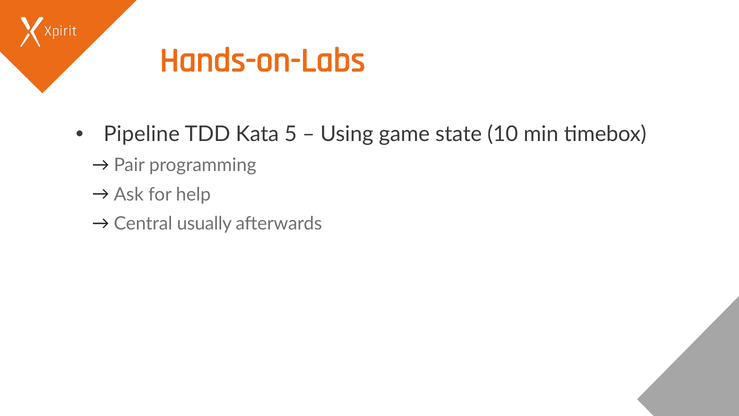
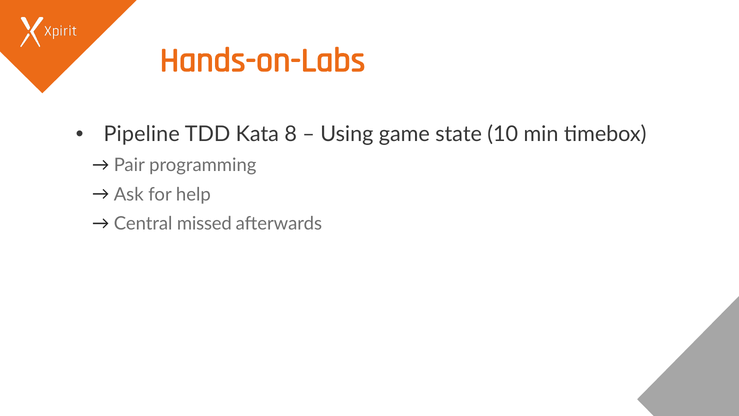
5: 5 -> 8 (291, 134)
usually: usually -> missed (204, 224)
